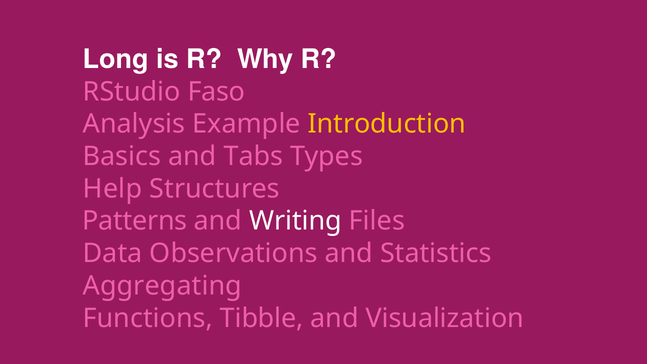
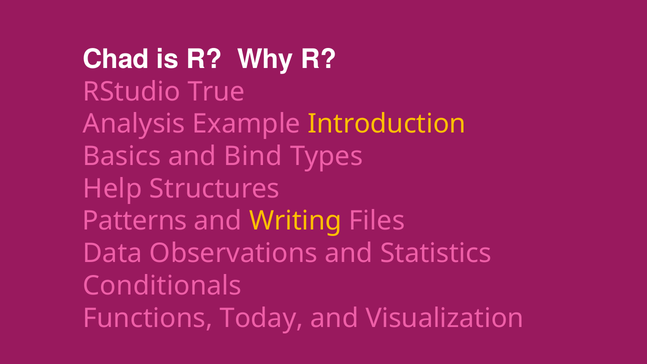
Long: Long -> Chad (116, 59)
Faso: Faso -> True (216, 92)
Tabs: Tabs -> Bind (253, 156)
Writing colour: white -> yellow (296, 221)
Aggregating: Aggregating -> Conditionals (162, 286)
Tibble: Tibble -> Today (262, 318)
